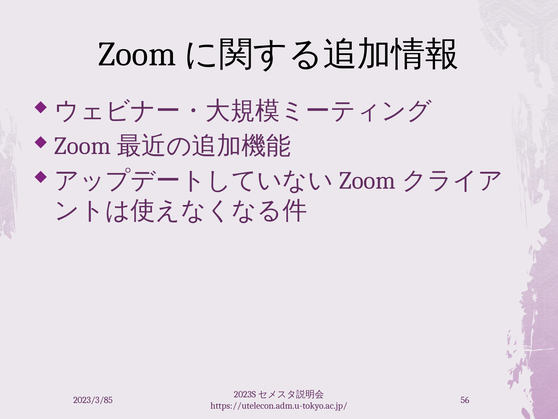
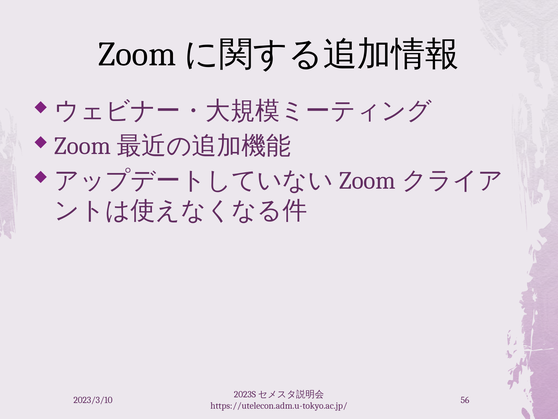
2023/3/85: 2023/3/85 -> 2023/3/10 (93, 400)
